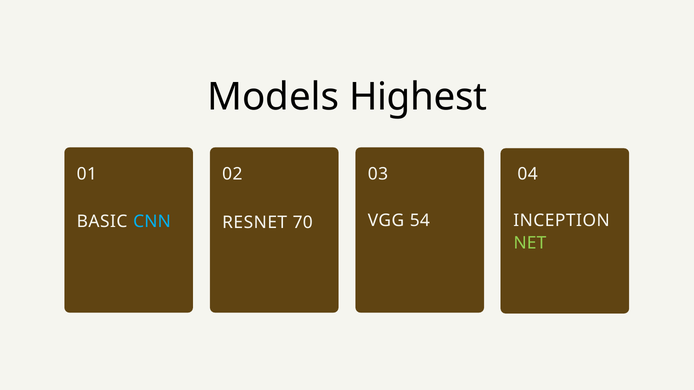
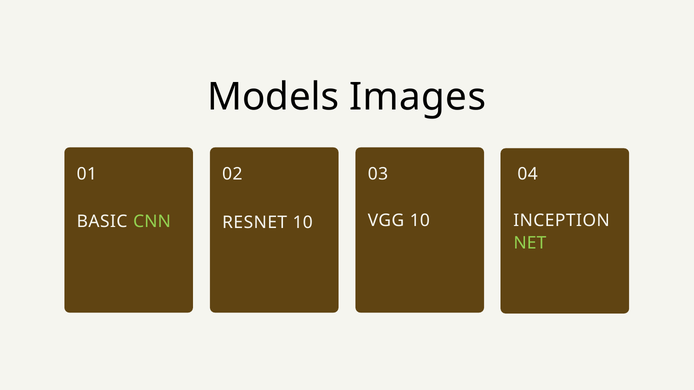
Highest: Highest -> Images (418, 97)
VGG 54: 54 -> 10 (420, 221)
CNN colour: light blue -> light green (152, 222)
RESNET 70: 70 -> 10 (303, 223)
